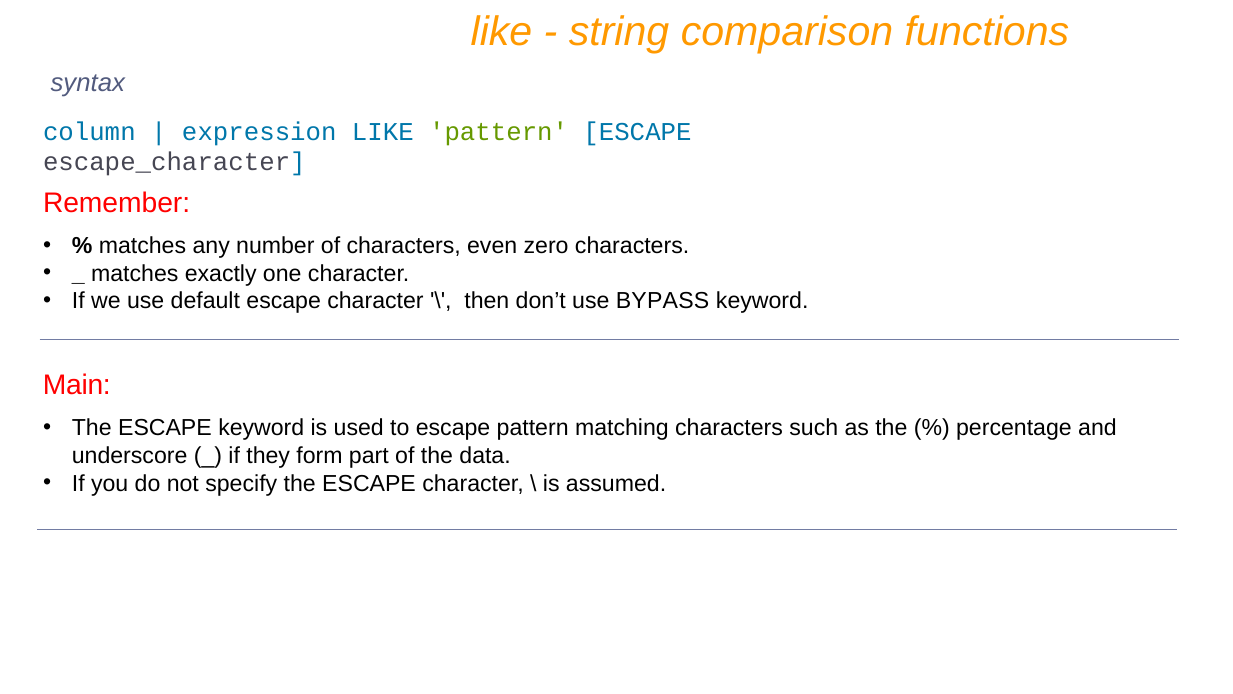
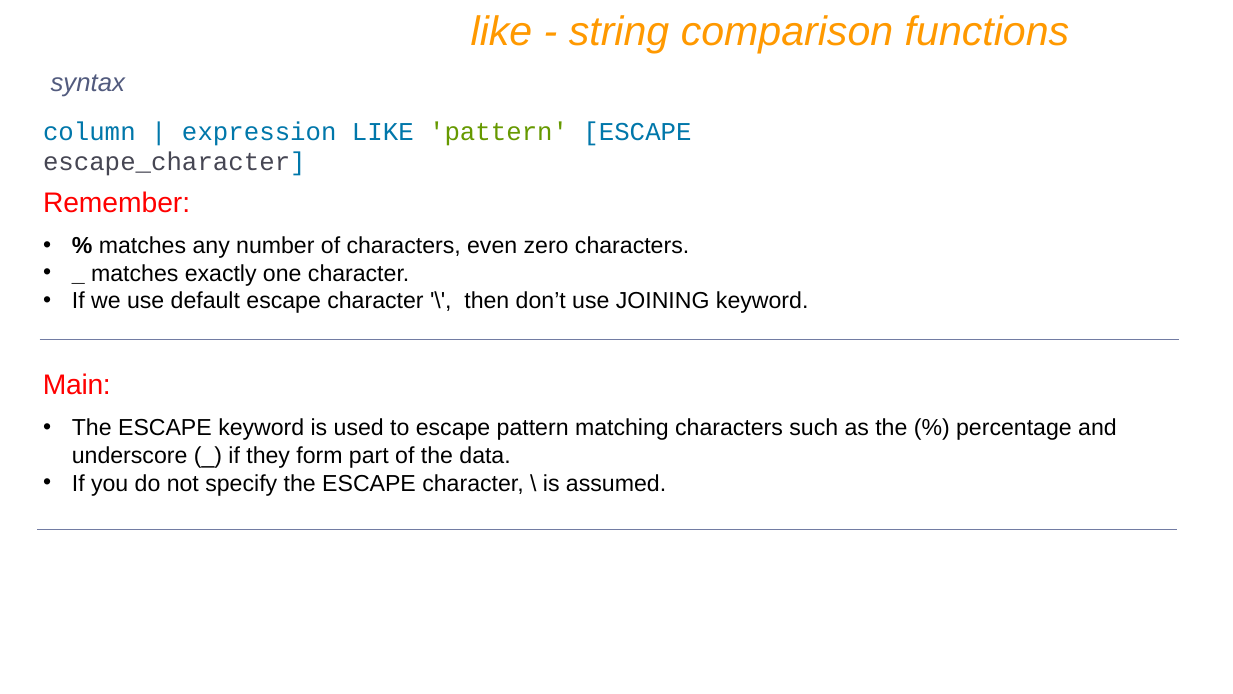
BYPASS: BYPASS -> JOINING (663, 301)
